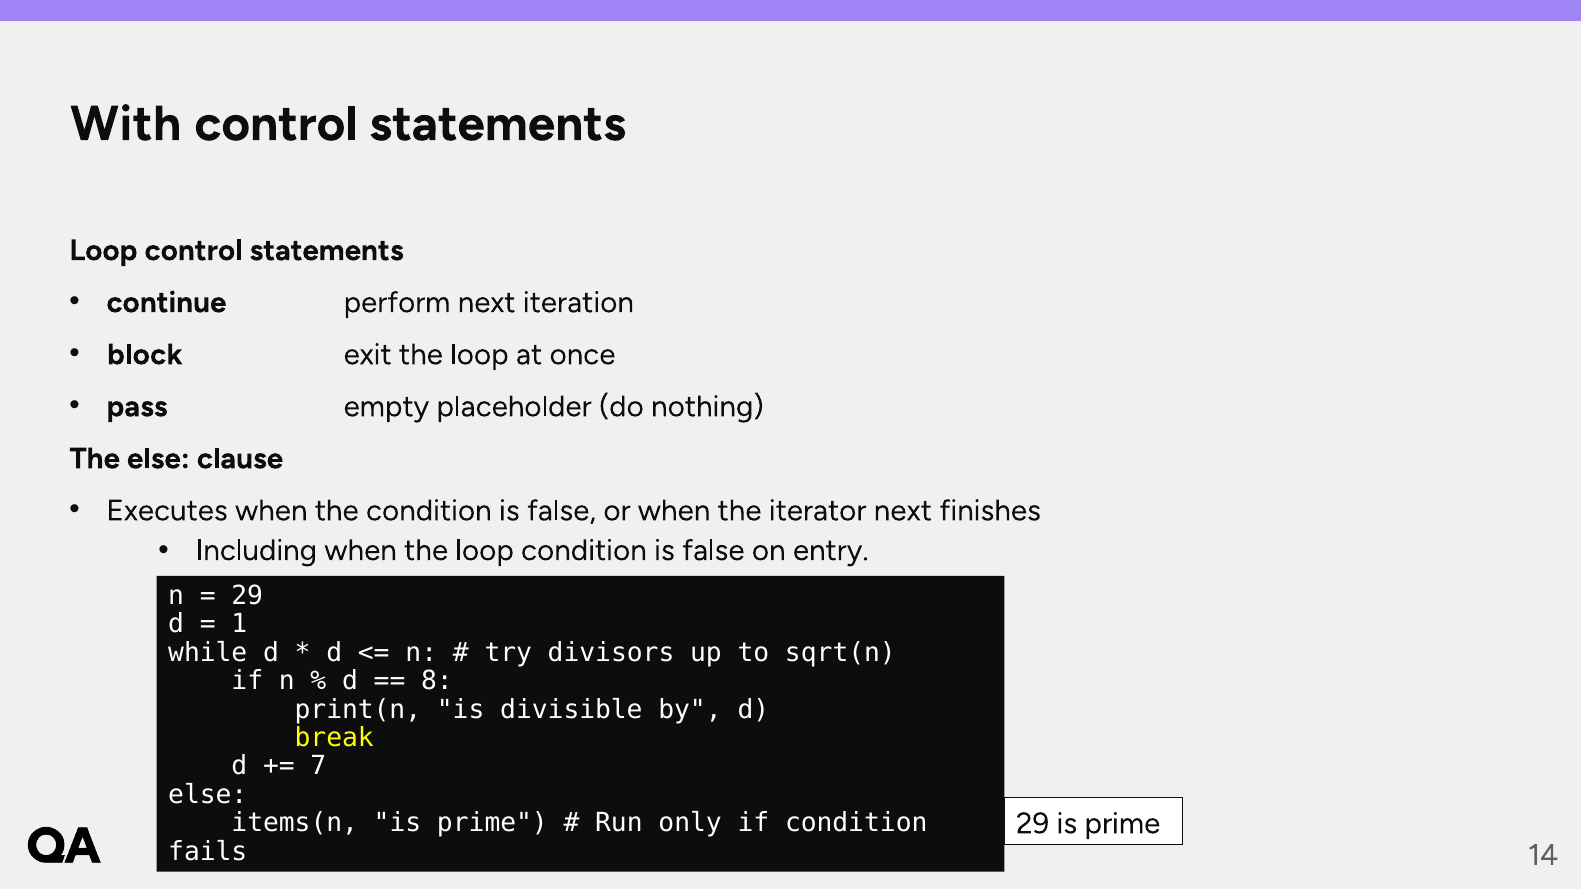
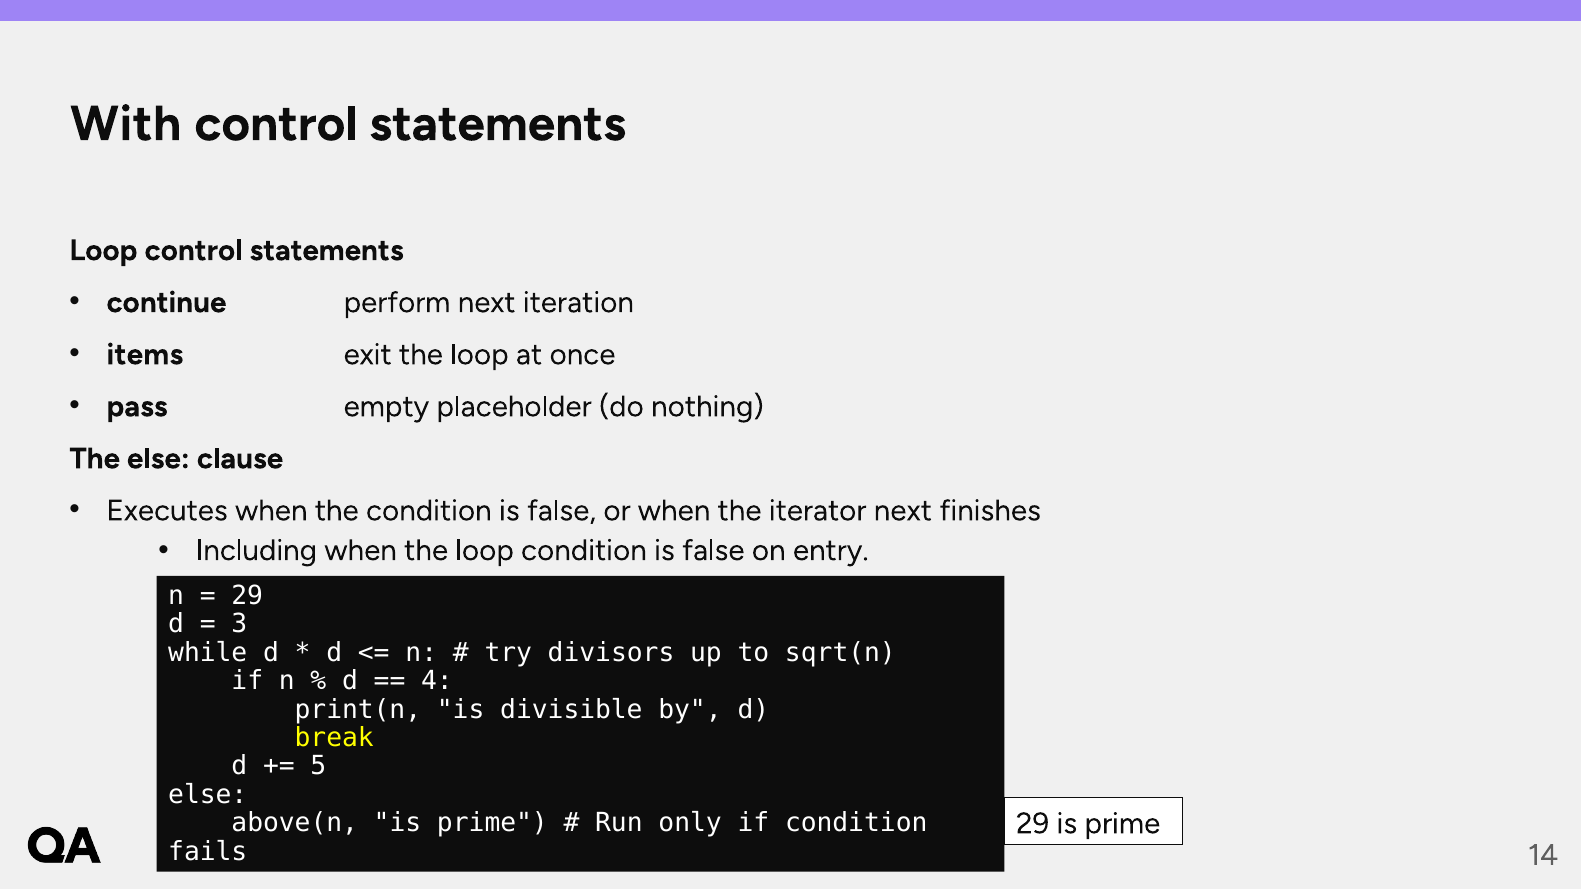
block: block -> items (145, 355)
1: 1 -> 3 (239, 624)
8: 8 -> 4 (437, 681)
7: 7 -> 5 (318, 767)
items(n: items(n -> above(n (295, 823)
